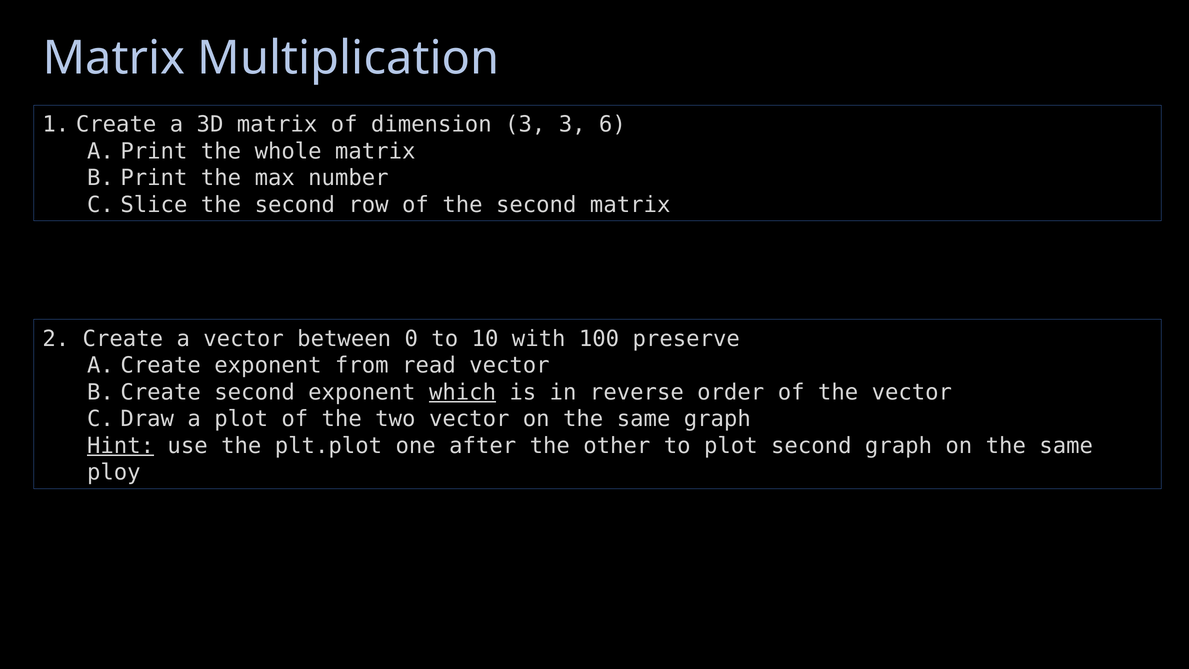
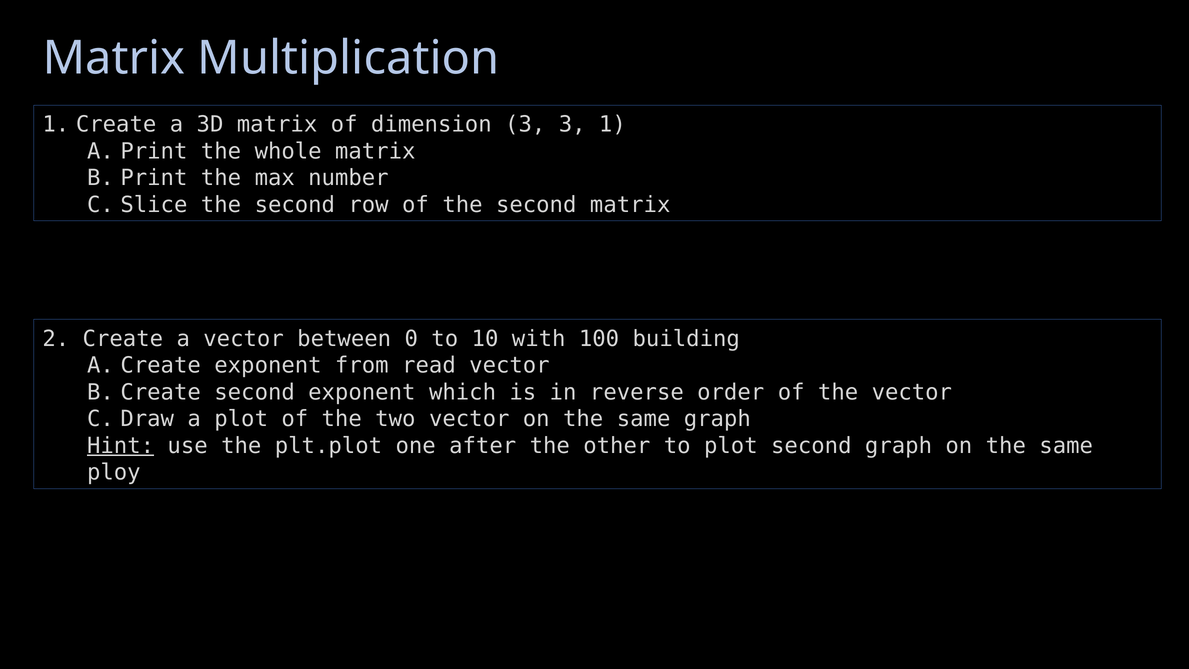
3 6: 6 -> 1 (612, 124)
preserve: preserve -> building (686, 339)
which underline: present -> none (463, 392)
